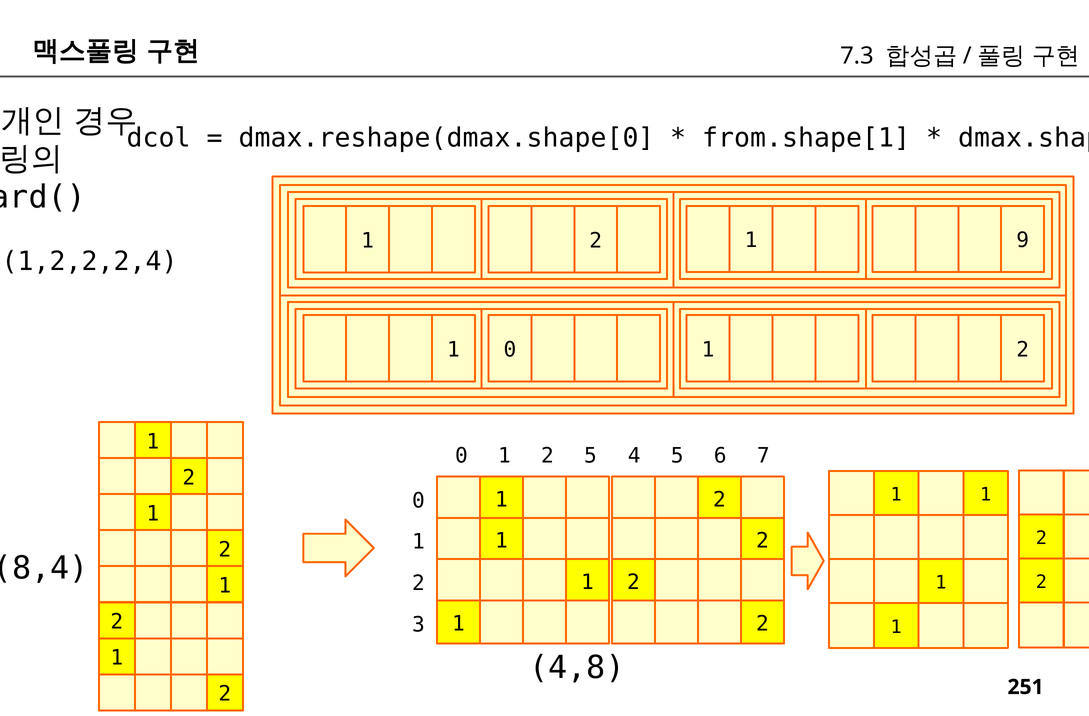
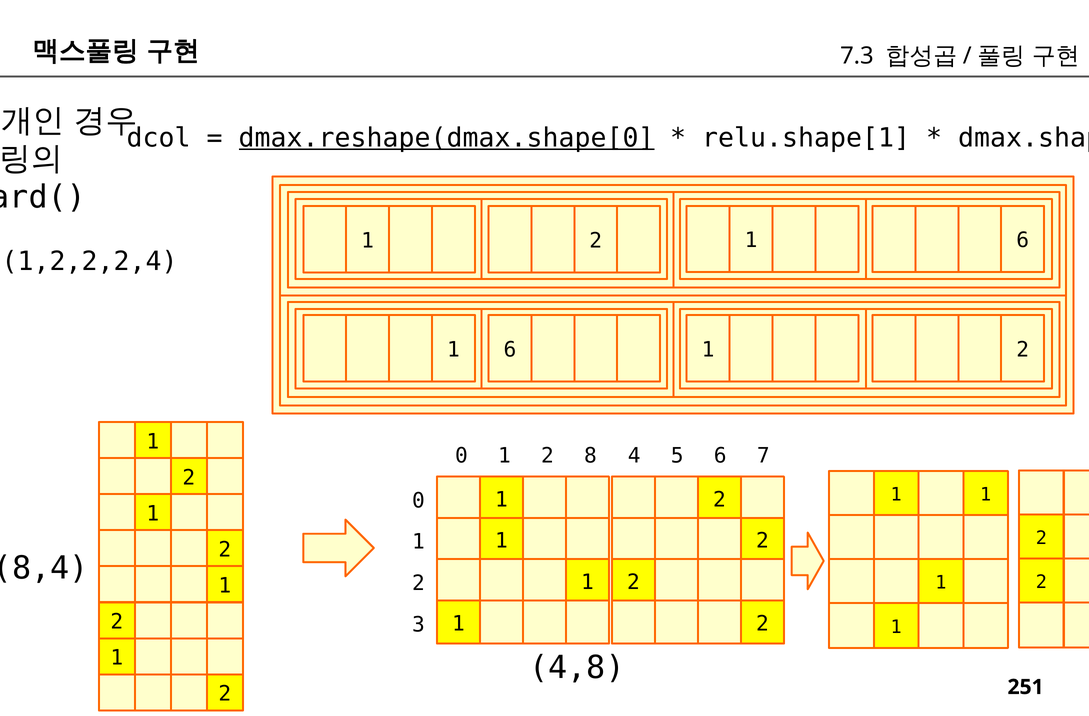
dmax.reshape(dmax.shape[0 underline: none -> present (447, 138)
from.shape[1: from.shape[1 -> relu.shape[1 (806, 138)
9: 9 -> 6 (1023, 240)
0: 0 -> 6 (510, 349)
2 5: 5 -> 8 (590, 455)
